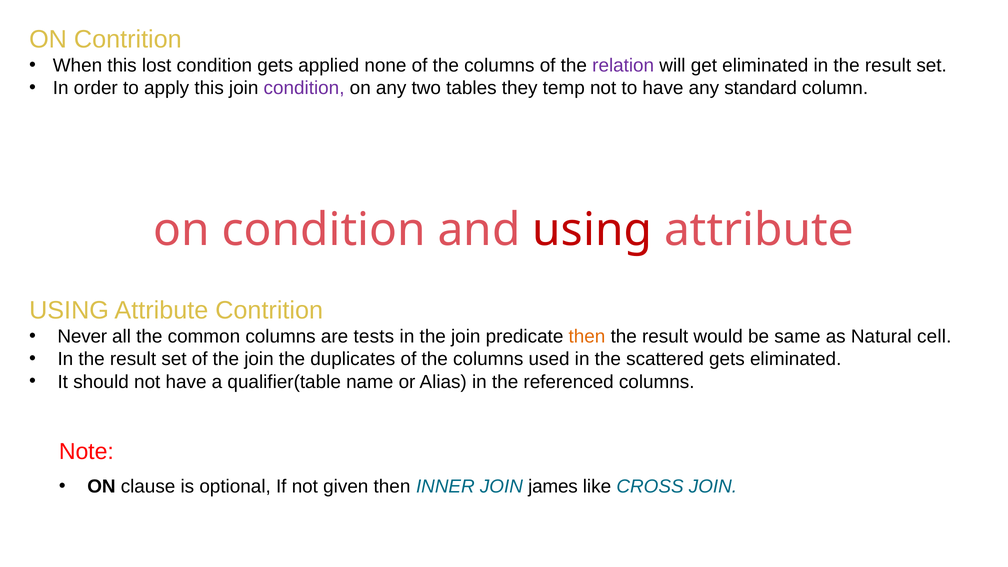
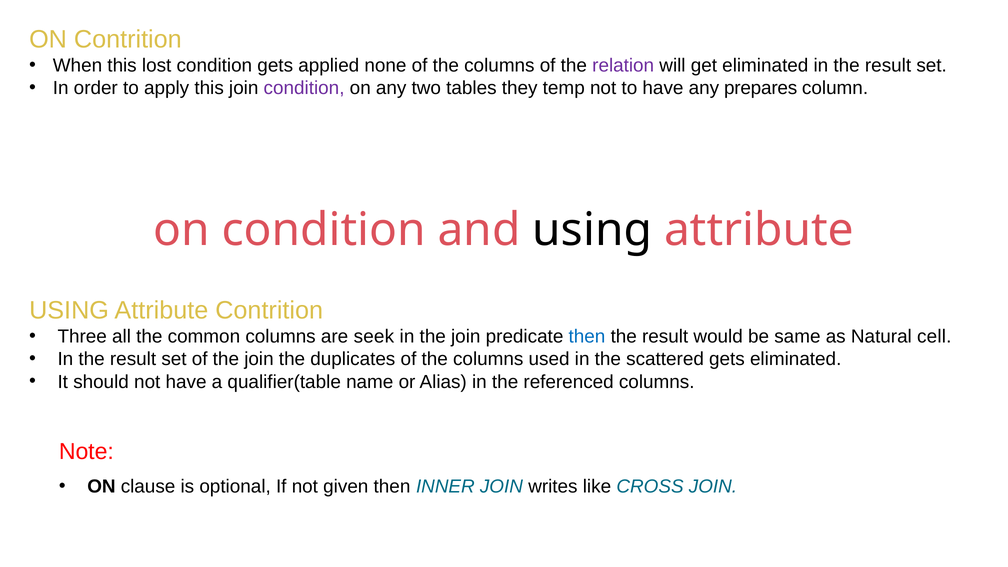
standard: standard -> prepares (761, 88)
using colour: red -> black (592, 230)
Never: Never -> Three (82, 336)
tests: tests -> seek (374, 336)
then colour: orange -> blue (587, 336)
james: james -> writes (553, 486)
